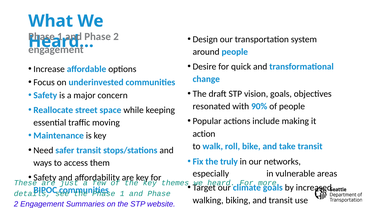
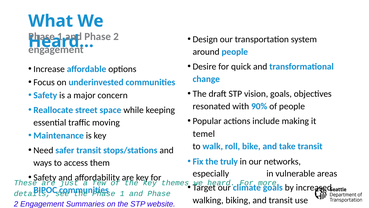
action: action -> temel (204, 133)
